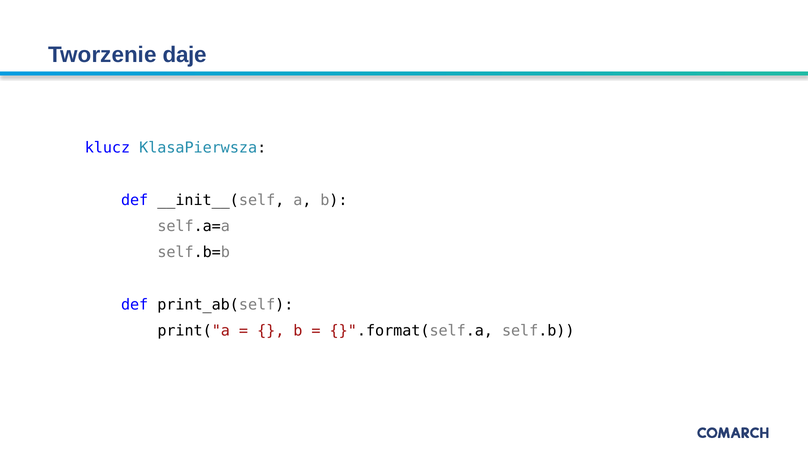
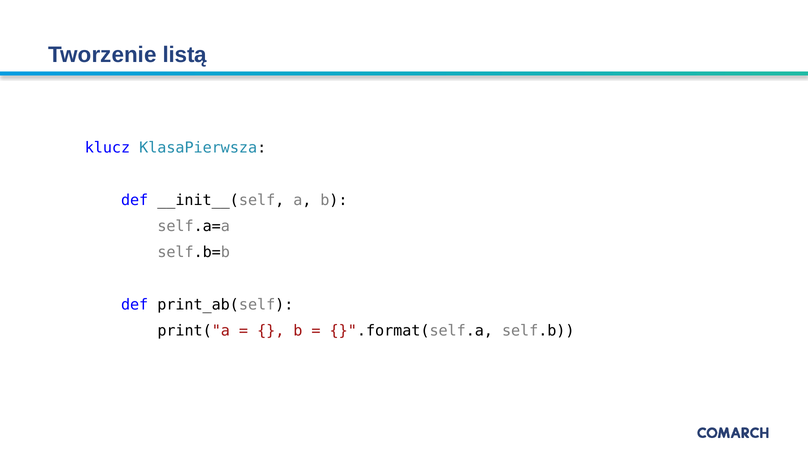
daje: daje -> listą (185, 55)
